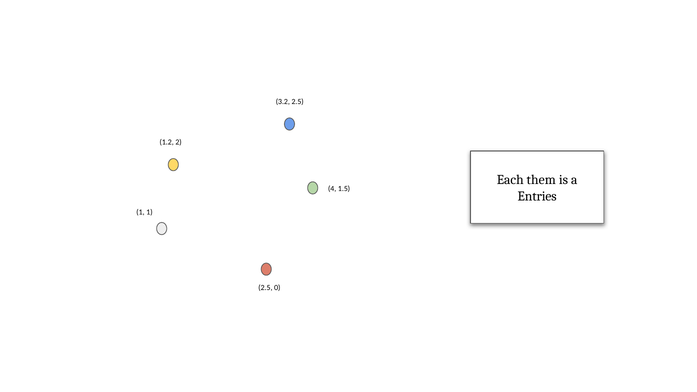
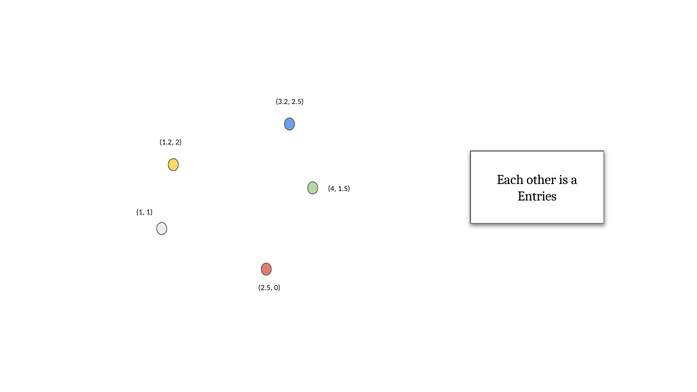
them: them -> other (541, 180)
